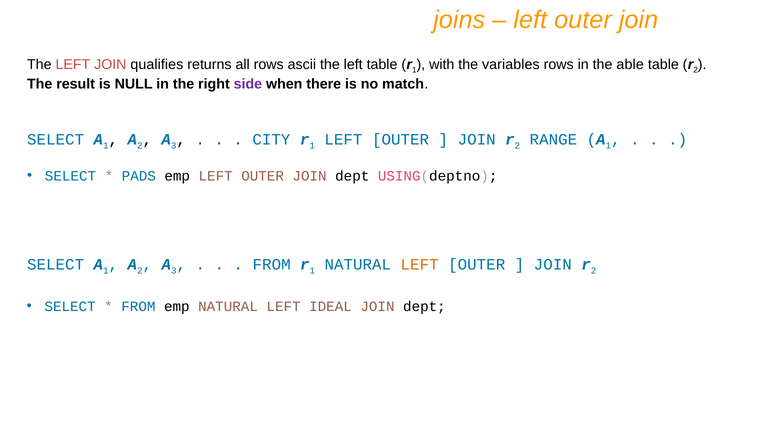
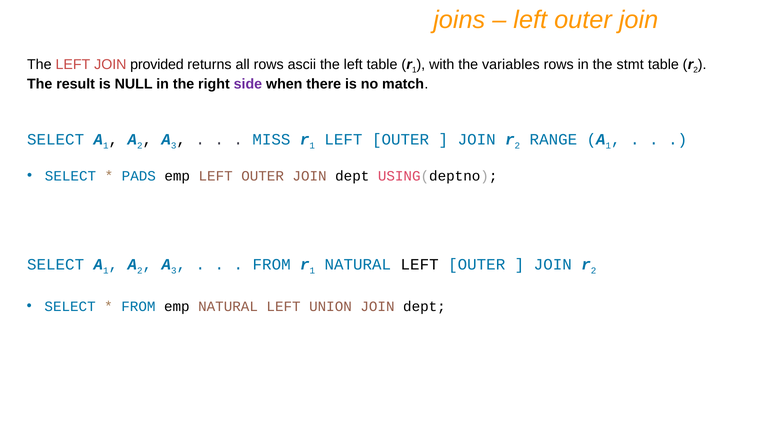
qualifies: qualifies -> provided (157, 64)
able: able -> stmt (630, 64)
CITY: CITY -> MISS (271, 139)
LEFT colour: orange -> black (420, 265)
IDEAL: IDEAL -> UNION (331, 306)
